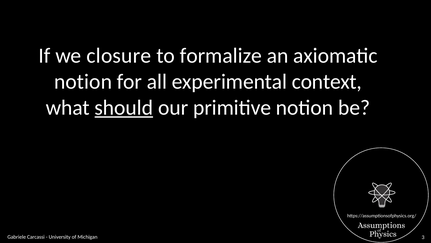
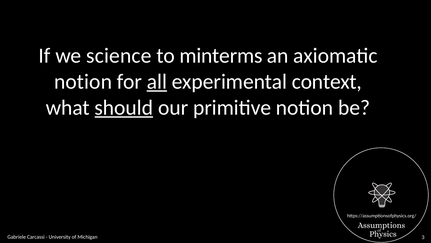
closure: closure -> science (119, 56)
formalize: formalize -> minterms (221, 56)
all underline: none -> present (157, 81)
